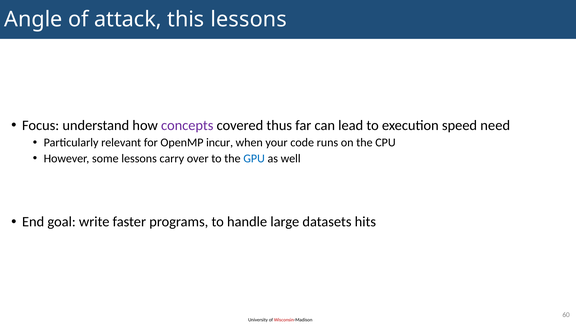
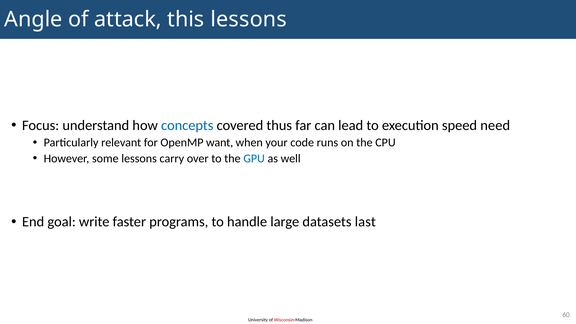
concepts colour: purple -> blue (187, 125)
incur: incur -> want (220, 143)
hits: hits -> last (365, 222)
